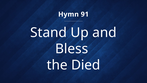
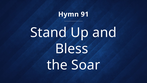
Died: Died -> Soar (86, 65)
